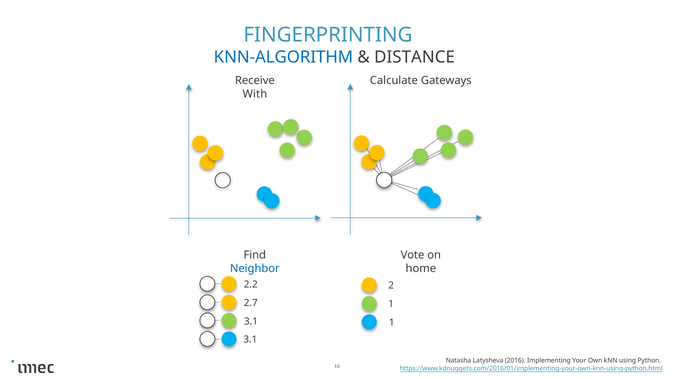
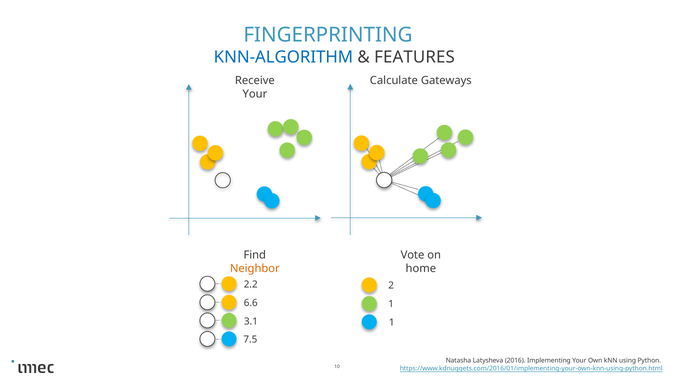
DISTANCE: DISTANCE -> FEATURES (414, 57)
With: With -> Your (255, 94)
Neighbor colour: blue -> orange (255, 269)
2.7: 2.7 -> 6.6 (251, 303)
3.1: 3.1 -> 7.5 (250, 340)
